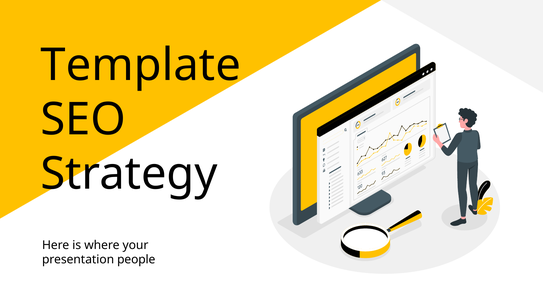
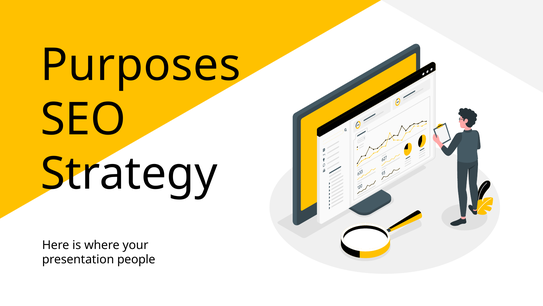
Template: Template -> Purposes (141, 65)
